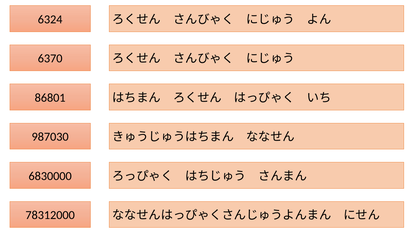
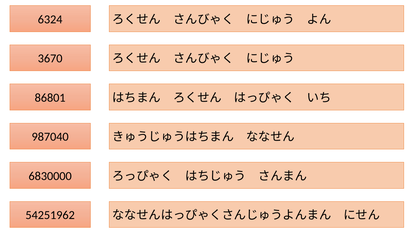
6370: 6370 -> 3670 (50, 59)
987030: 987030 -> 987040 (50, 137)
78312000: 78312000 -> 54251962 (50, 215)
